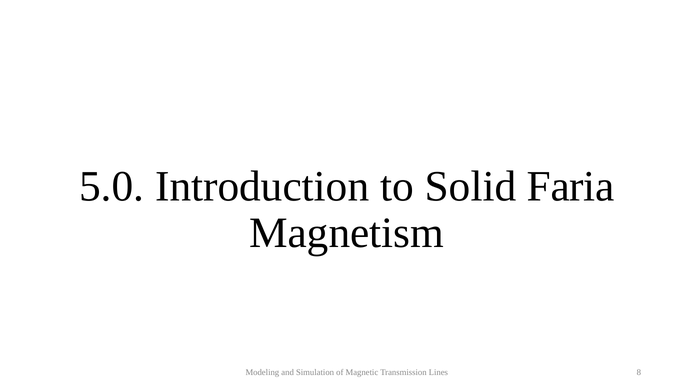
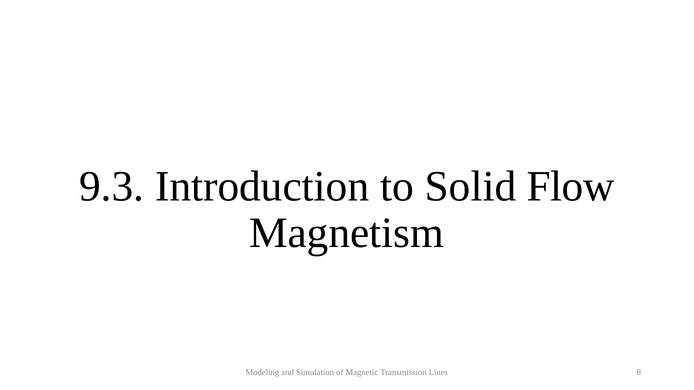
5.0: 5.0 -> 9.3 (112, 187)
Faria: Faria -> Flow (571, 187)
